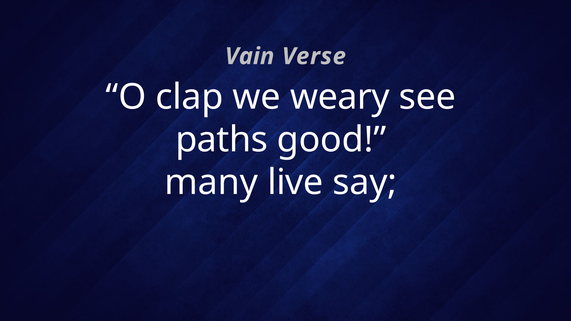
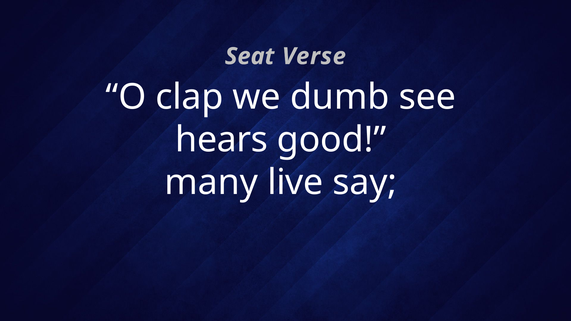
Vain: Vain -> Seat (250, 56)
weary: weary -> dumb (340, 97)
paths: paths -> hears (222, 140)
